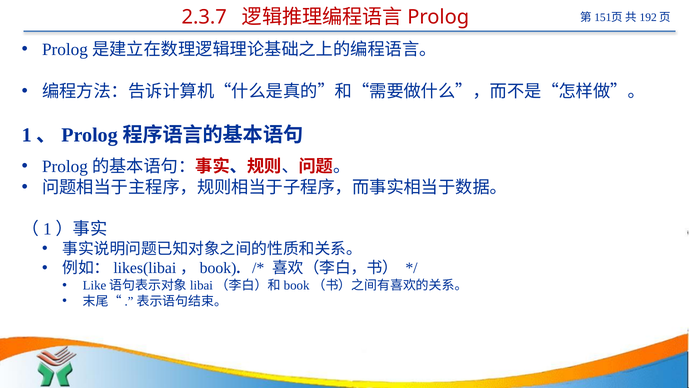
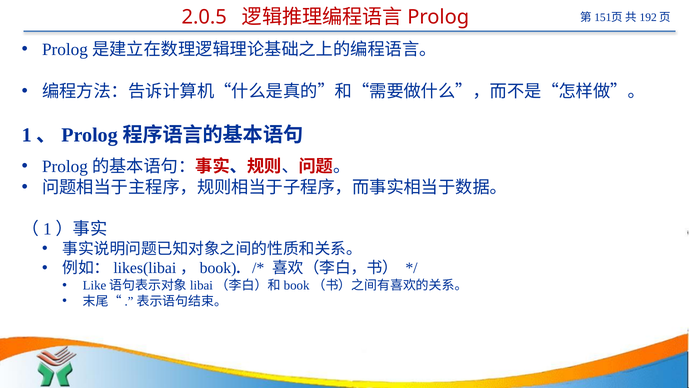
2.3.7: 2.3.7 -> 2.0.5 (204, 17)
